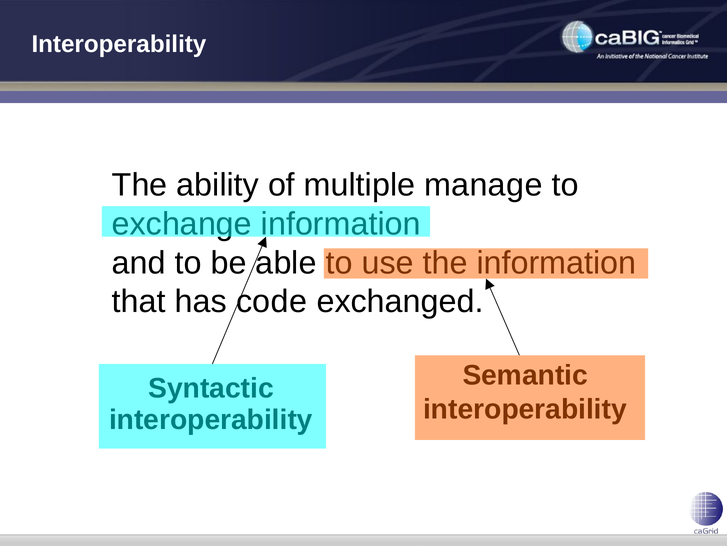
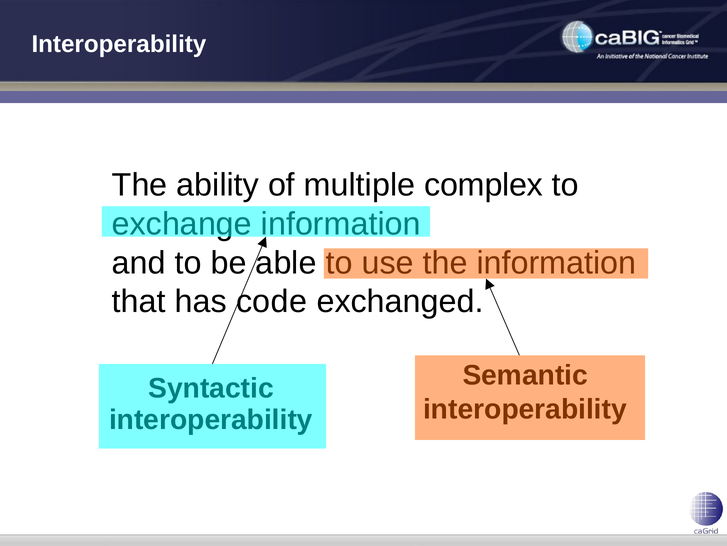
manage: manage -> complex (484, 185)
